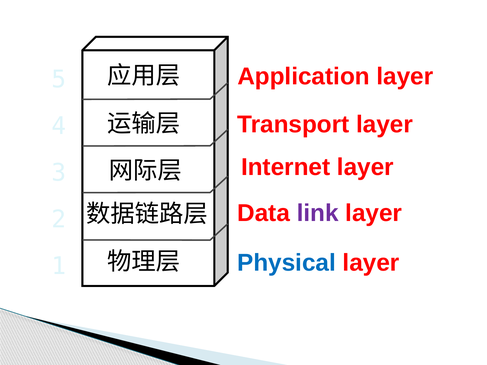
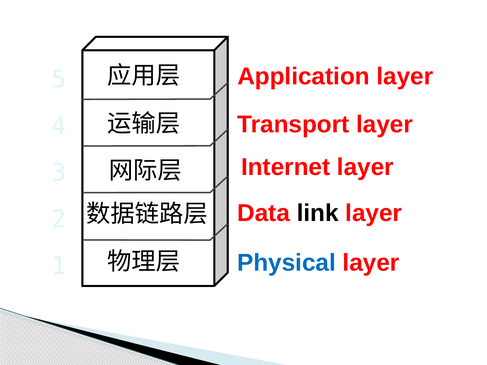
link colour: purple -> black (318, 213)
